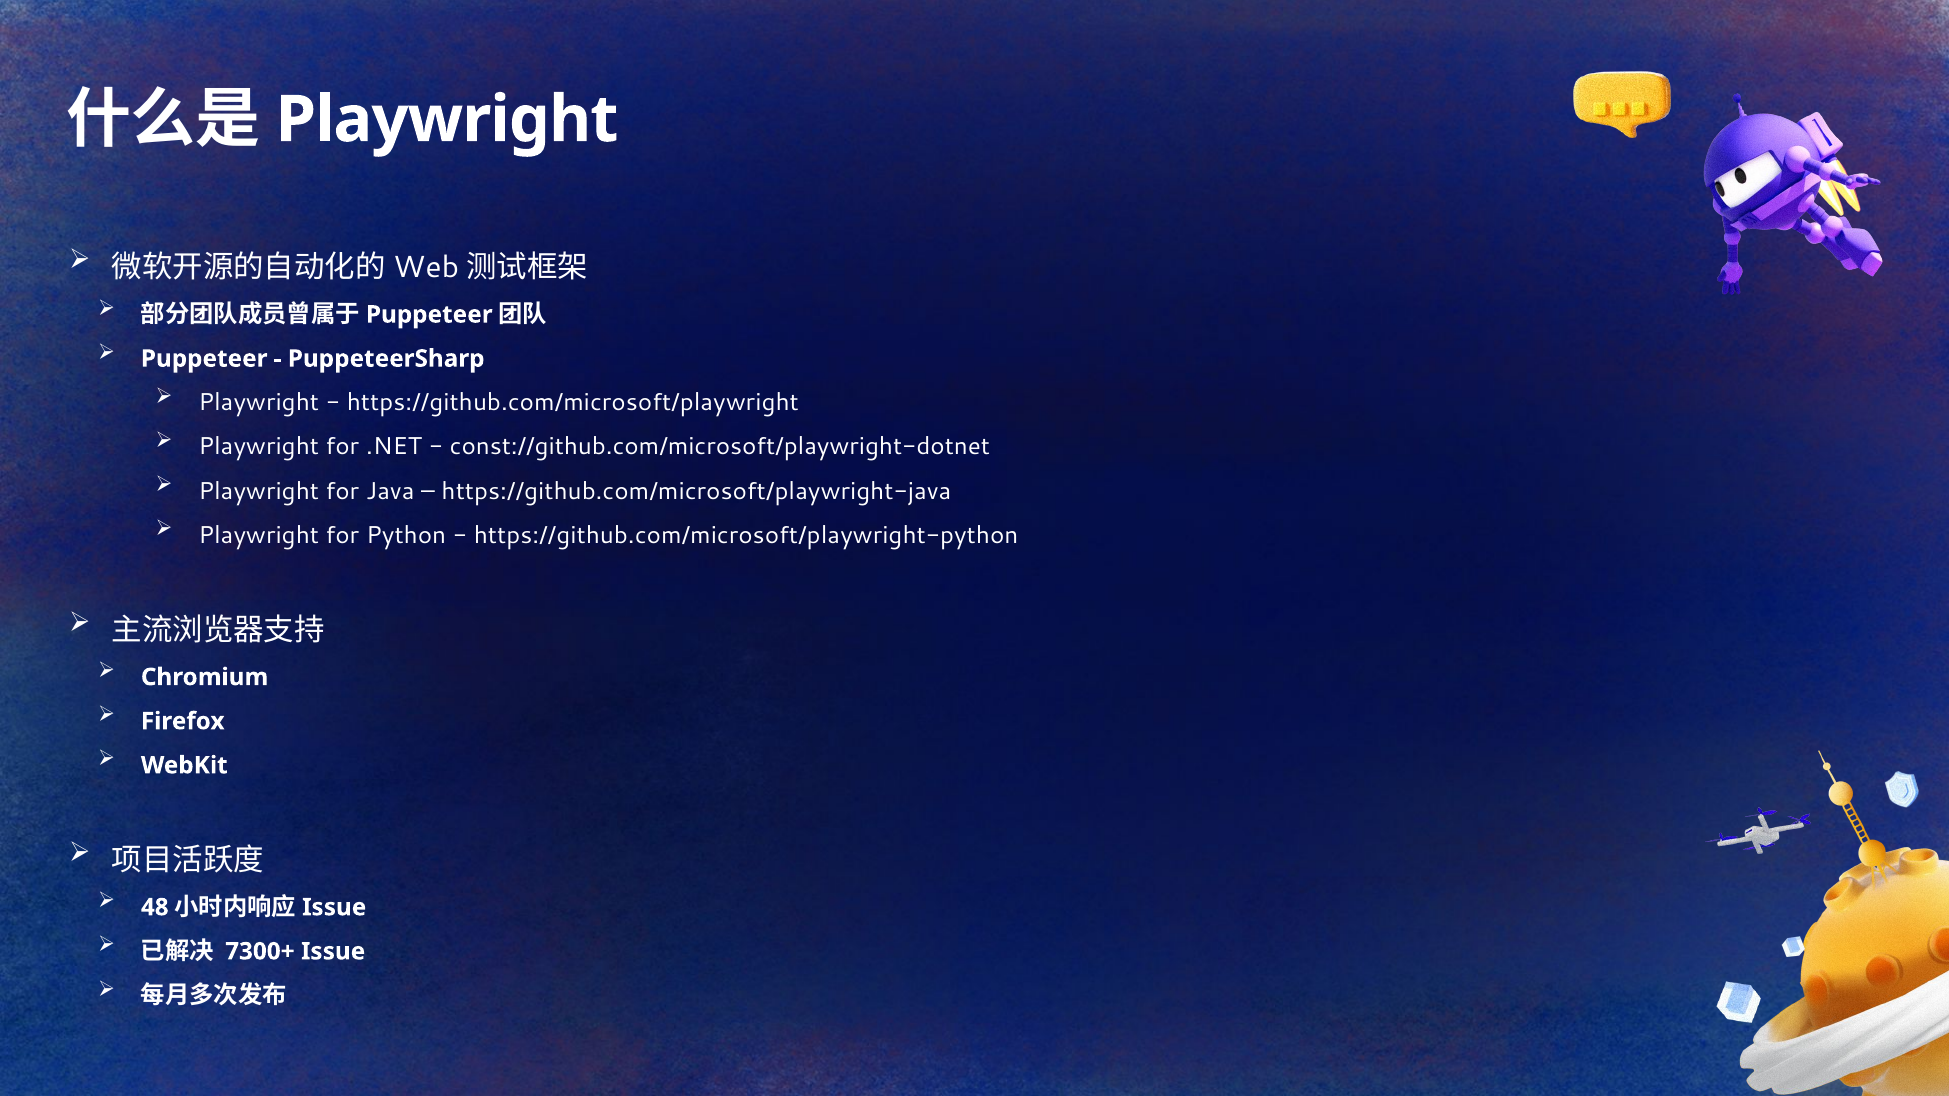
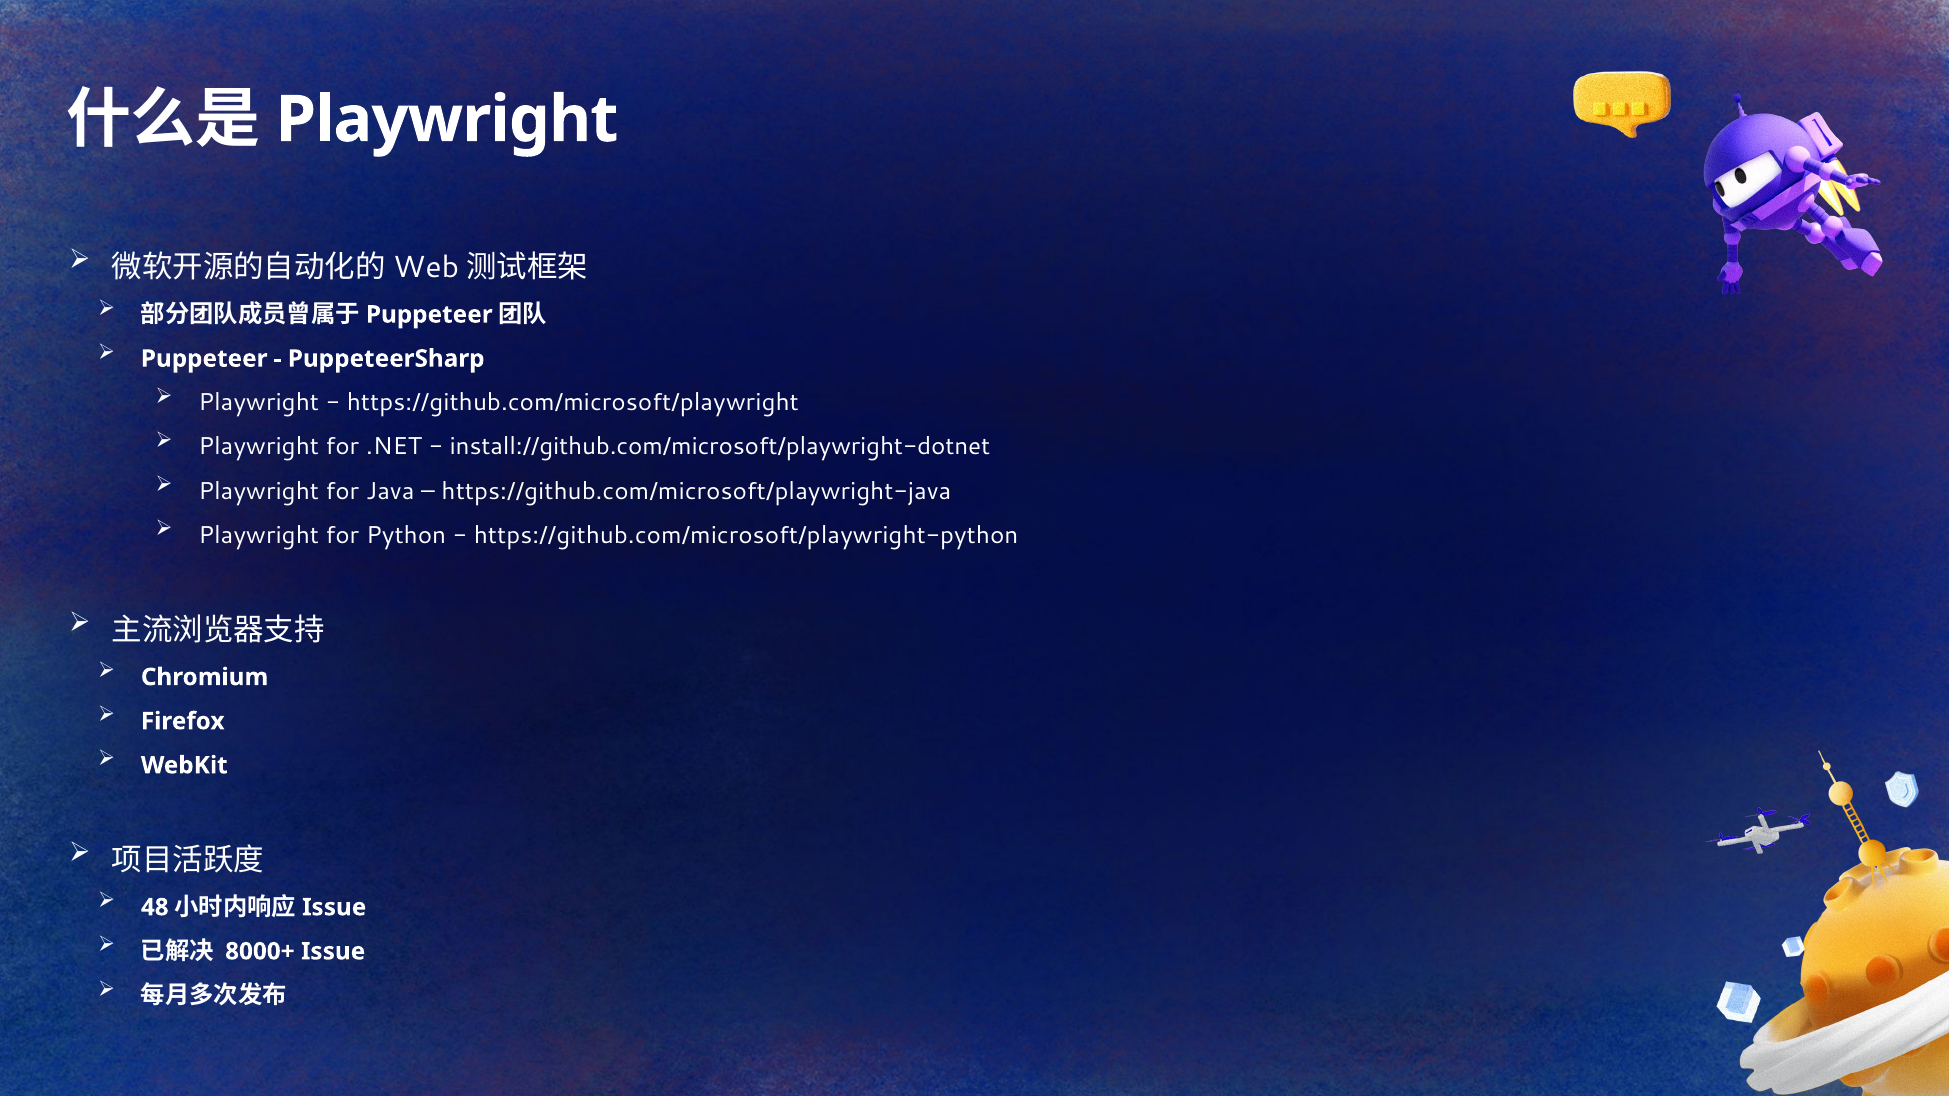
const://github.com/microsoft/playwright-dotnet: const://github.com/microsoft/playwright-dotnet -> install://github.com/microsoft/playwright-dotnet (720, 447)
7300+: 7300+ -> 8000+ (260, 952)
